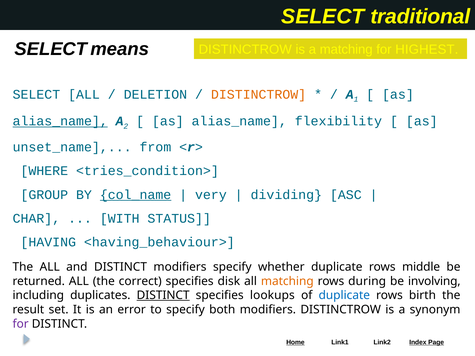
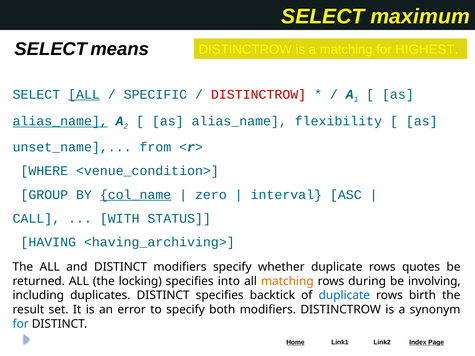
traditional: traditional -> maximum (420, 16)
ALL underline: none -> present (84, 94)
DELETION: DELETION -> SPECIFIC (155, 94)
DISTINCTROW colour: orange -> red (259, 94)
<tries_condition>: <tries_condition> -> <venue_condition> (147, 171)
very: very -> zero (211, 195)
dividing: dividing -> interval (286, 195)
CHAR: CHAR -> CALL (36, 219)
<having_behaviour>: <having_behaviour> -> <having_archiving> (159, 242)
middle: middle -> quotes (421, 267)
correct: correct -> locking (140, 281)
disk: disk -> into (229, 281)
DISTINCT underline: present -> none (163, 296)
lookups: lookups -> backtick (272, 296)
for colour: purple -> blue (21, 324)
